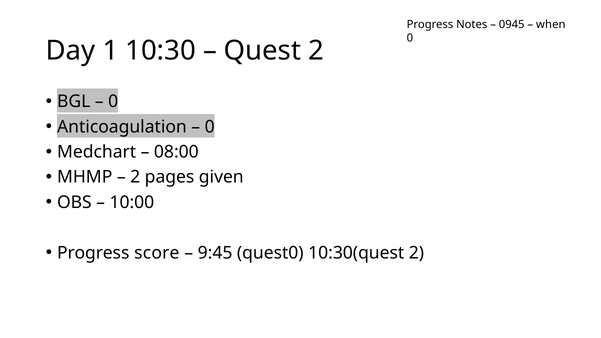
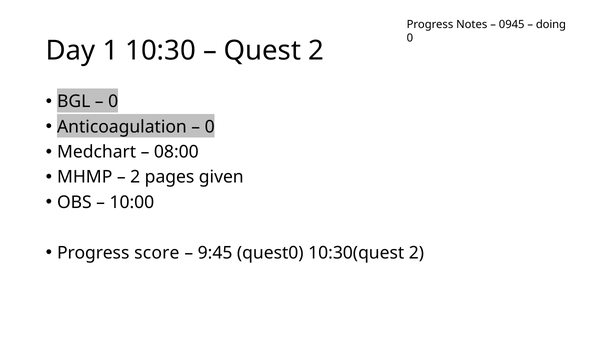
when: when -> doing (551, 25)
